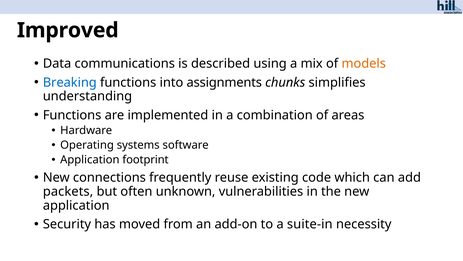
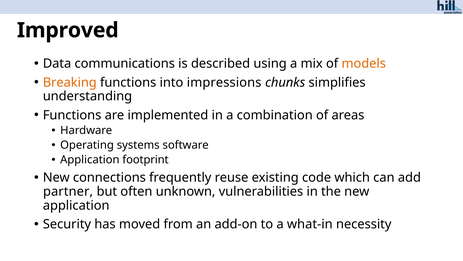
Breaking colour: blue -> orange (70, 82)
assignments: assignments -> impressions (224, 82)
packets: packets -> partner (68, 191)
suite-in: suite-in -> what-in (310, 224)
